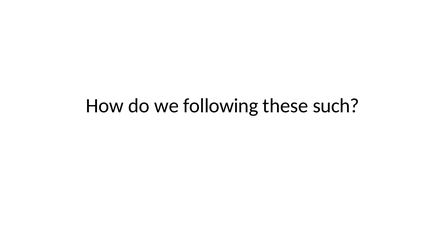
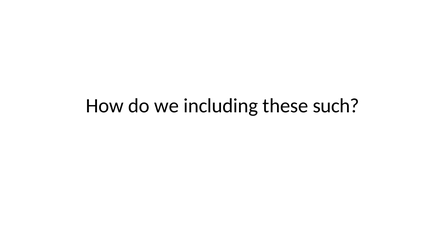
following: following -> including (221, 106)
